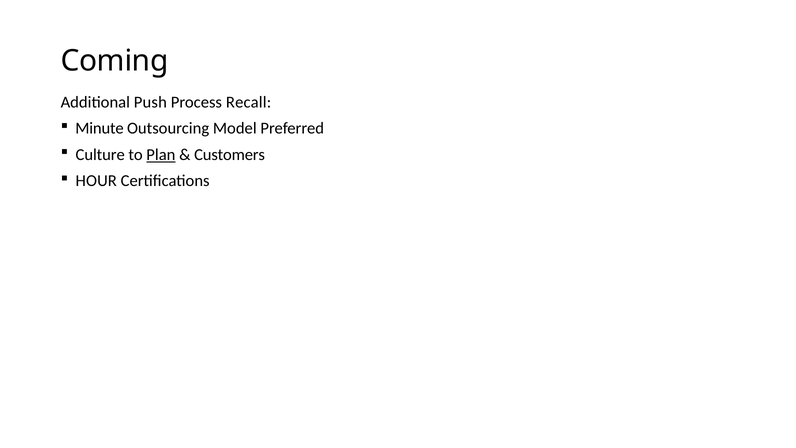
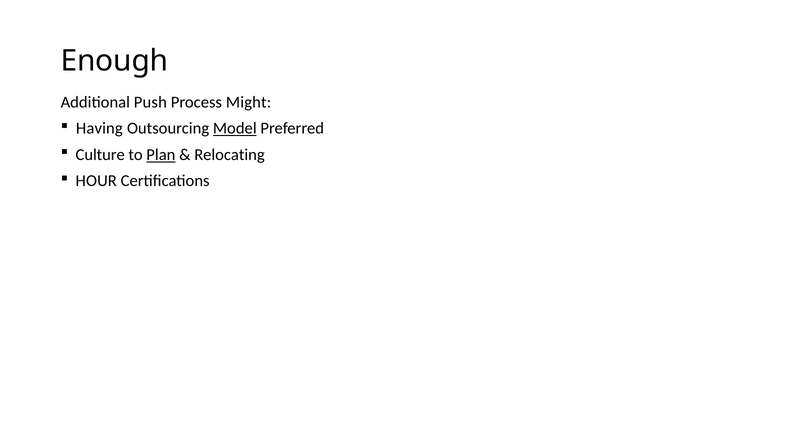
Coming: Coming -> Enough (115, 61)
Recall: Recall -> Might (249, 102)
Minute: Minute -> Having (99, 128)
Model underline: none -> present (235, 128)
Customers: Customers -> Relocating (229, 155)
